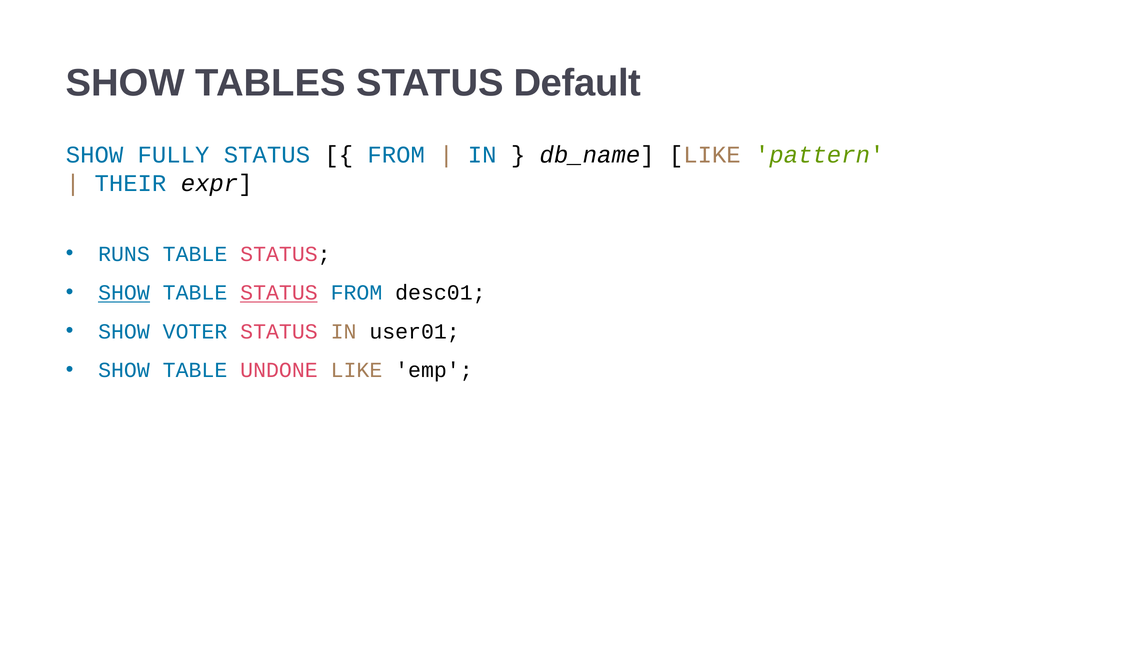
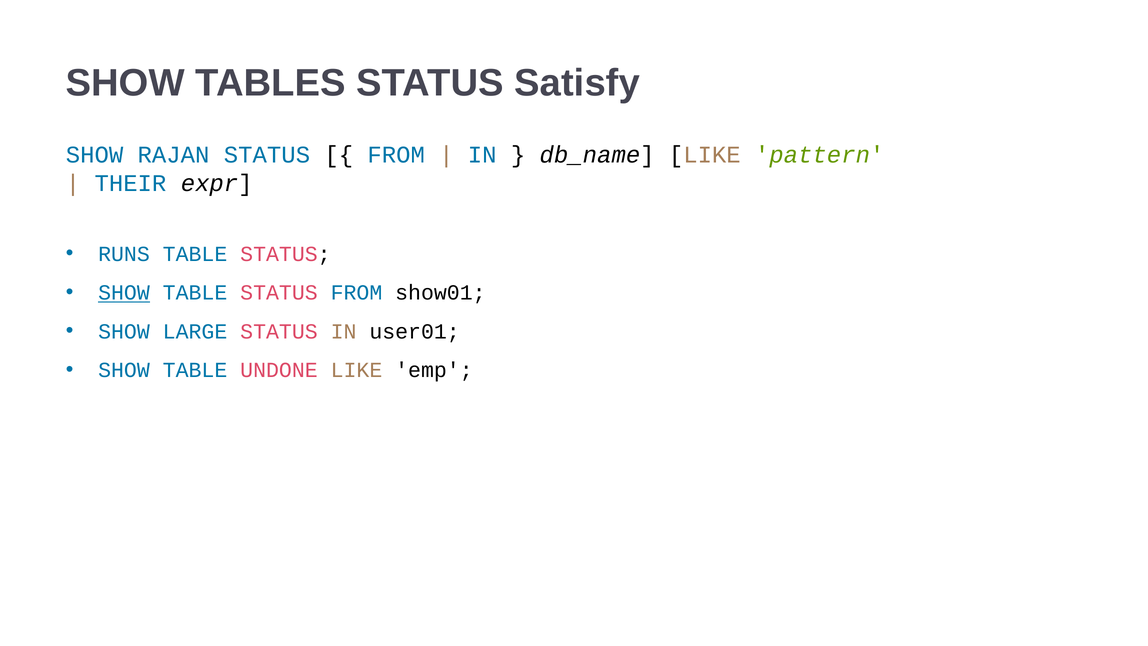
Default: Default -> Satisfy (577, 83)
FULLY: FULLY -> RAJAN (173, 155)
STATUS underline: present -> none (279, 293)
desc01: desc01 -> show01 (440, 293)
VOTER: VOTER -> LARGE (195, 331)
